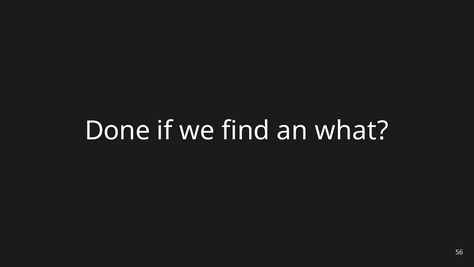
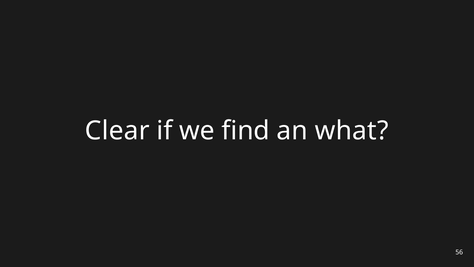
Done: Done -> Clear (117, 131)
